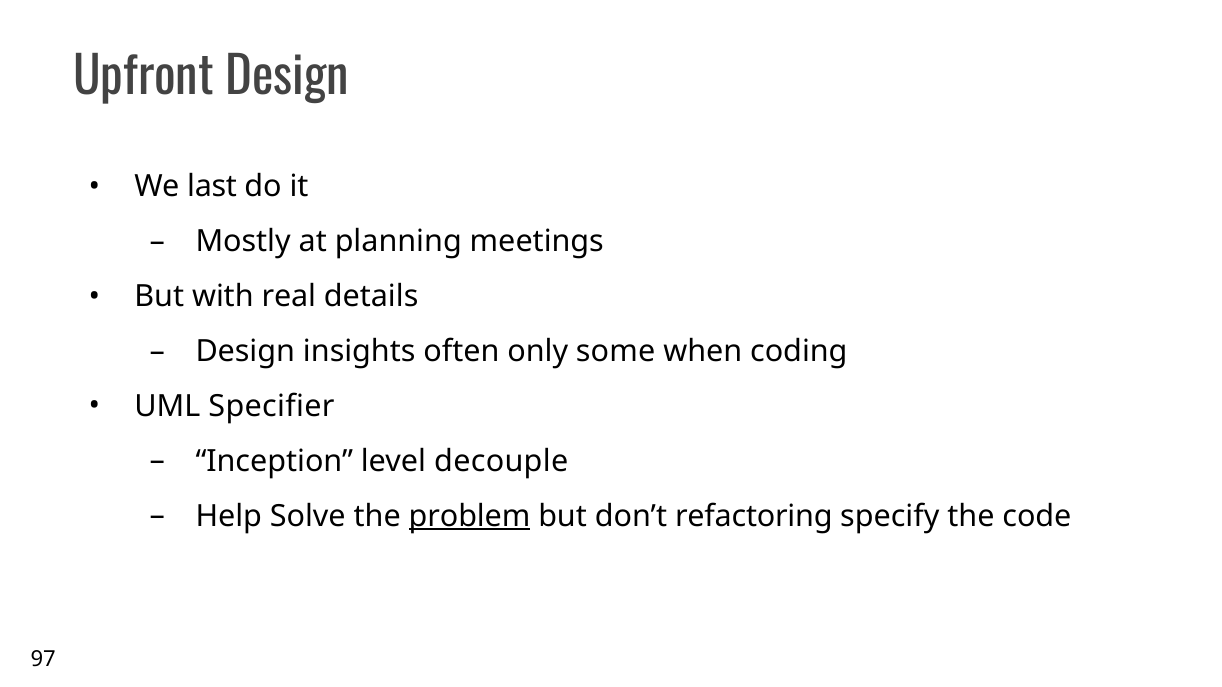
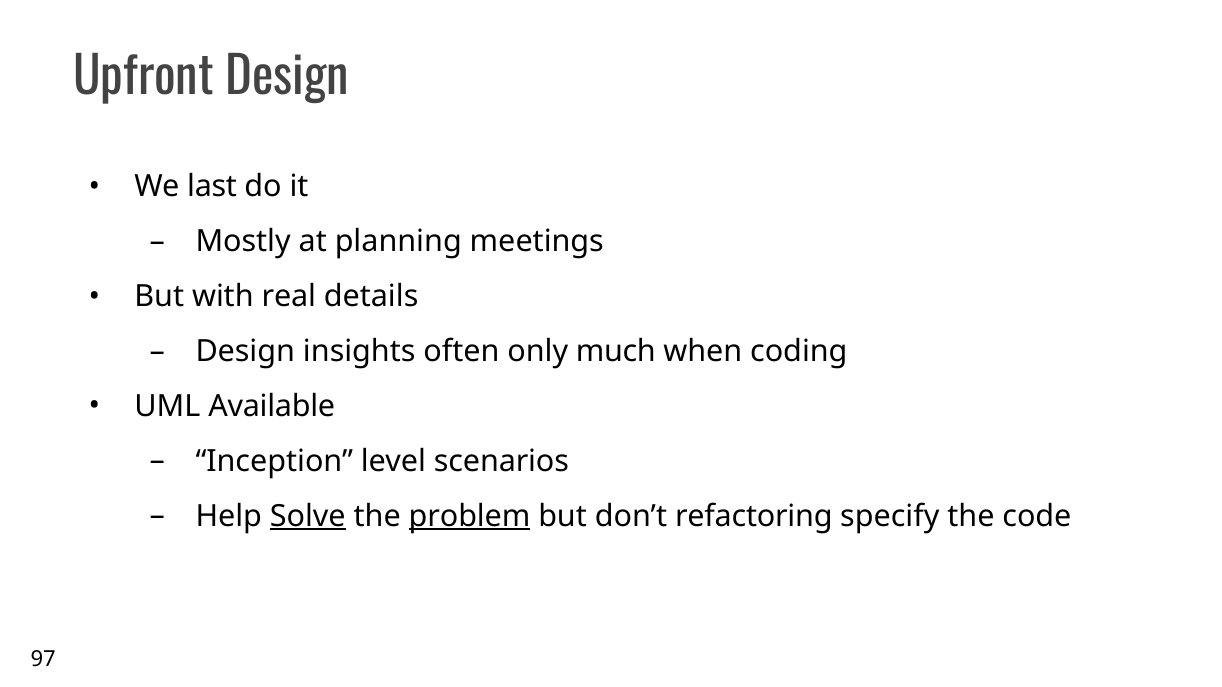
some: some -> much (616, 352)
Specifier: Specifier -> Available (272, 407)
decouple: decouple -> scenarios (501, 462)
Solve underline: none -> present (308, 517)
